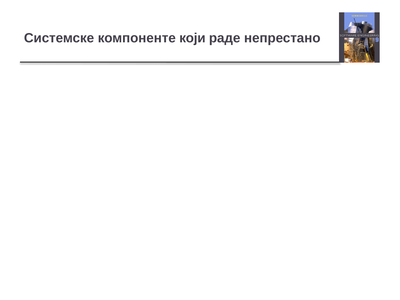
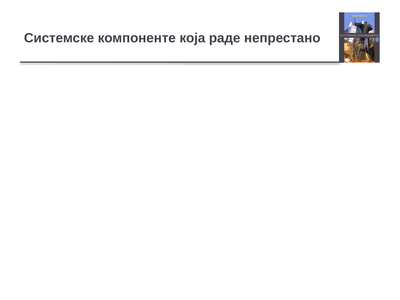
који: који -> која (192, 38)
